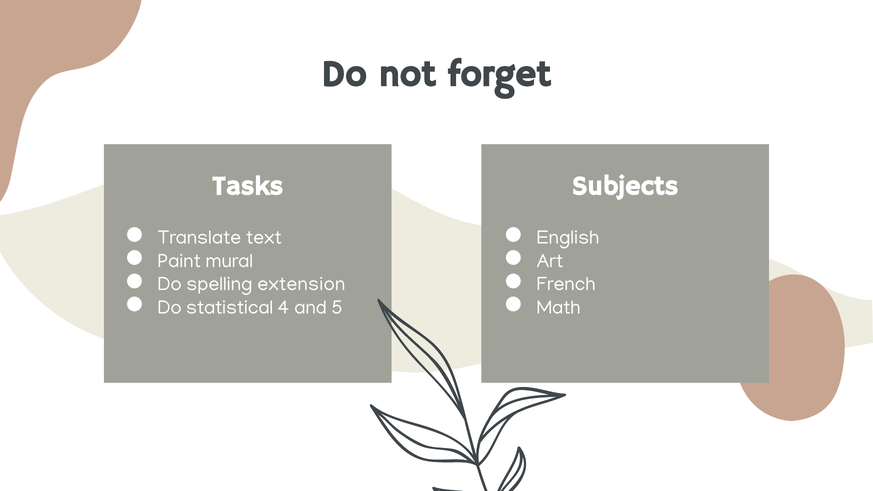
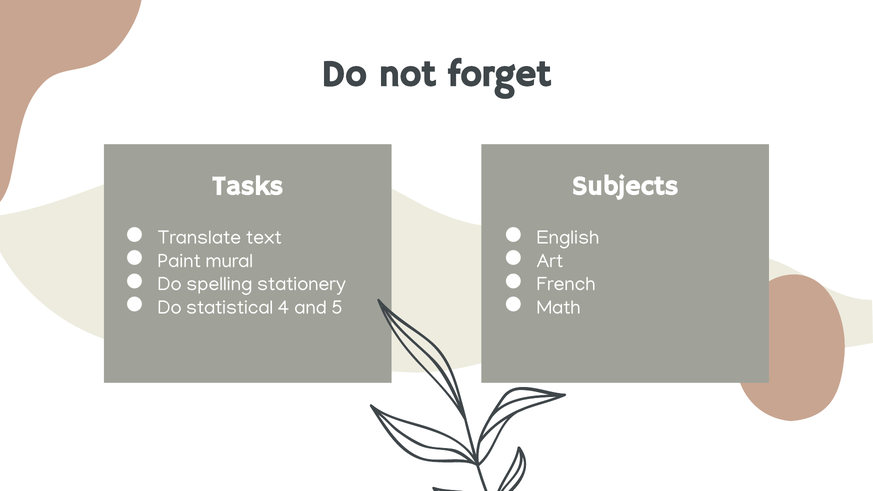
extension: extension -> stationery (302, 284)
